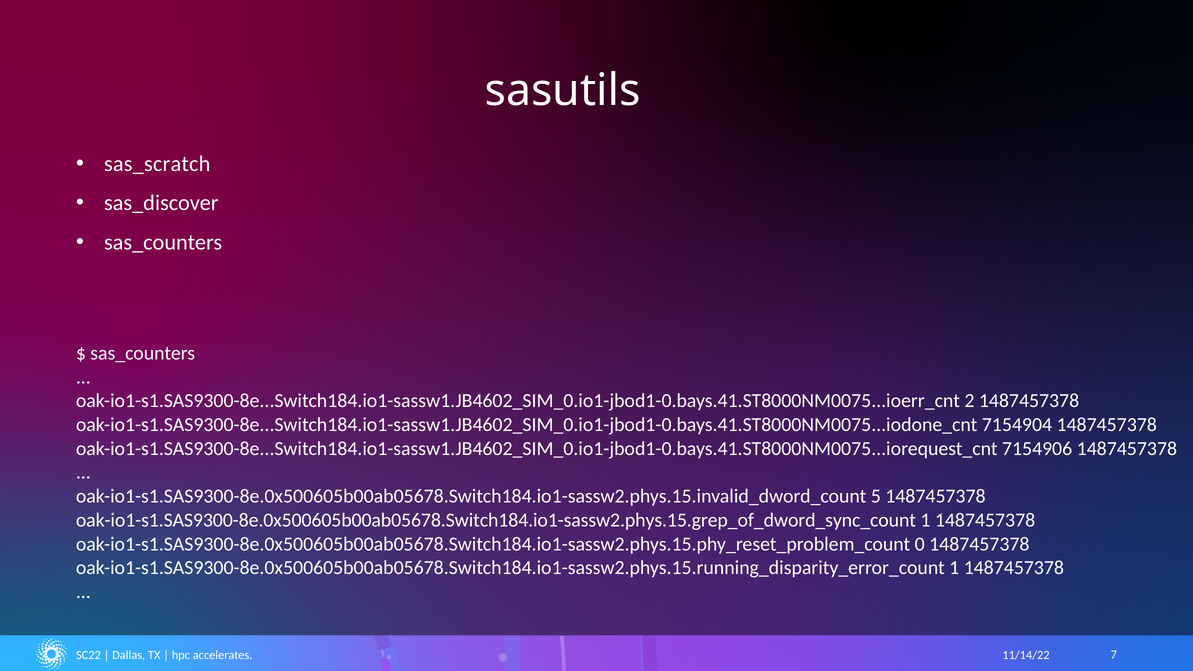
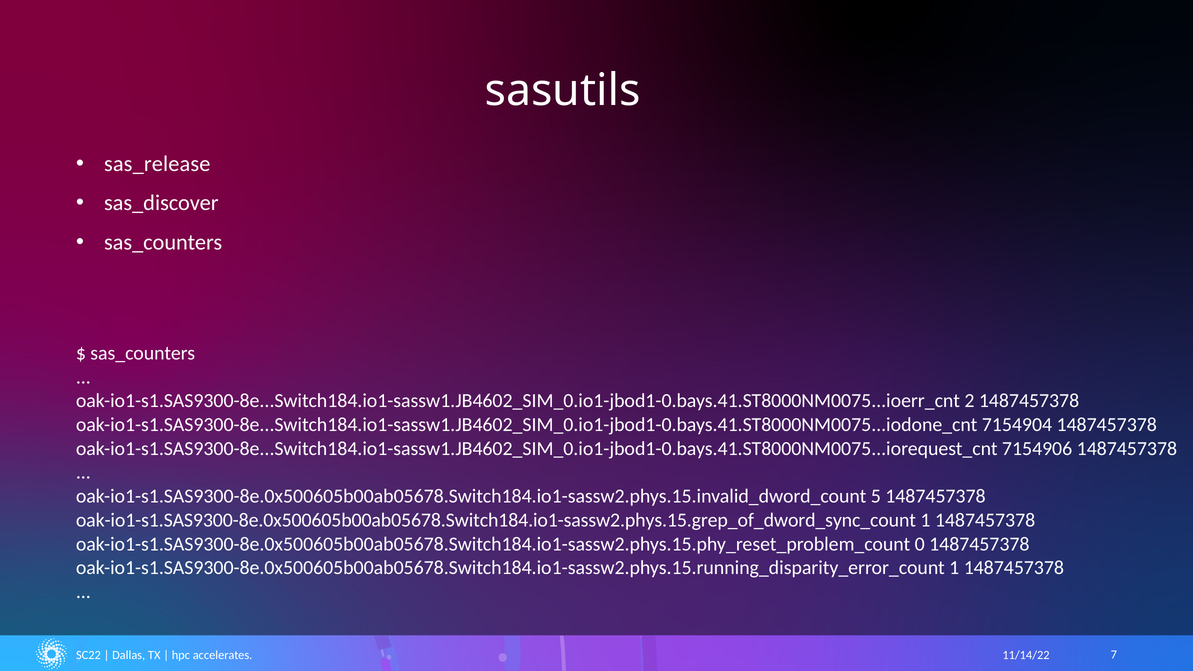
sas_scratch: sas_scratch -> sas_release (157, 164)
